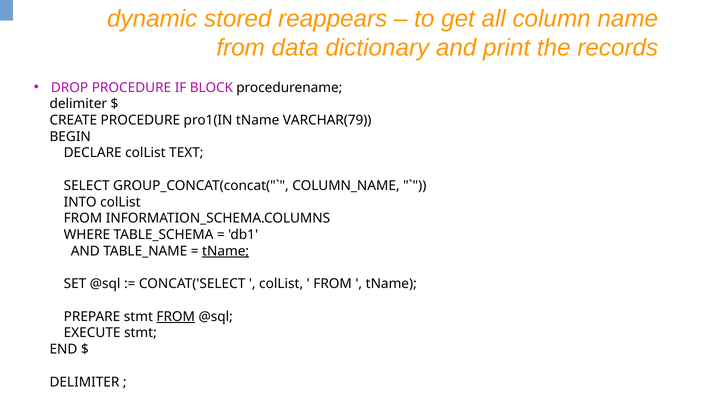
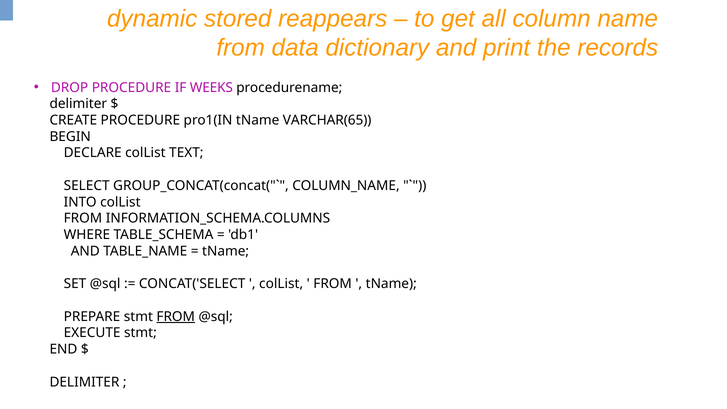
BLOCK: BLOCK -> WEEKS (211, 88)
VARCHAR(79: VARCHAR(79 -> VARCHAR(65 (327, 120)
tName underline: present -> none (226, 251)
